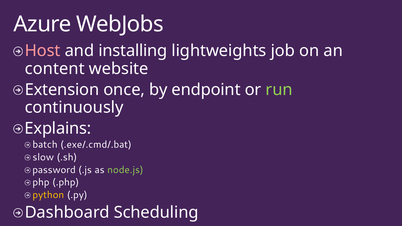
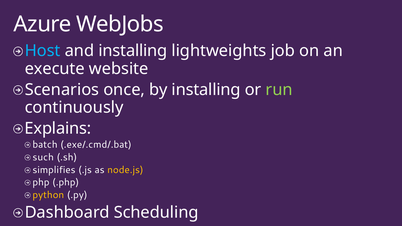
Host colour: pink -> light blue (43, 51)
content: content -> execute (55, 69)
Extension: Extension -> Scenarios (62, 90)
by endpoint: endpoint -> installing (206, 90)
slow: slow -> such (43, 157)
password: password -> simplifies (54, 170)
node.js colour: light green -> yellow (125, 170)
